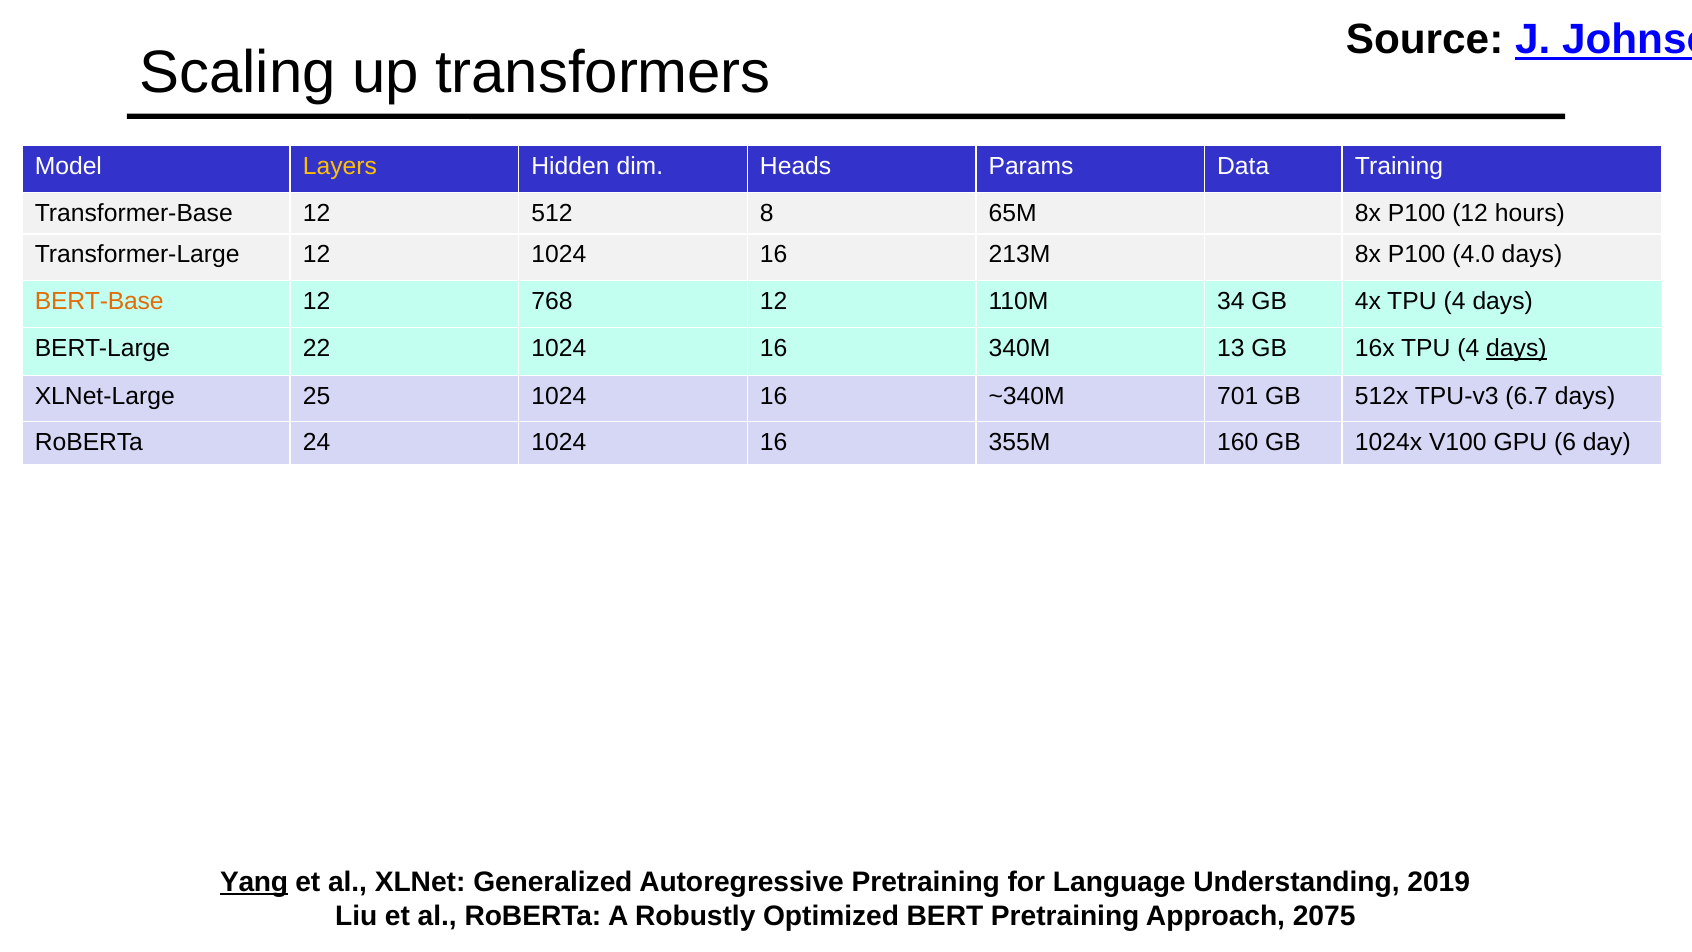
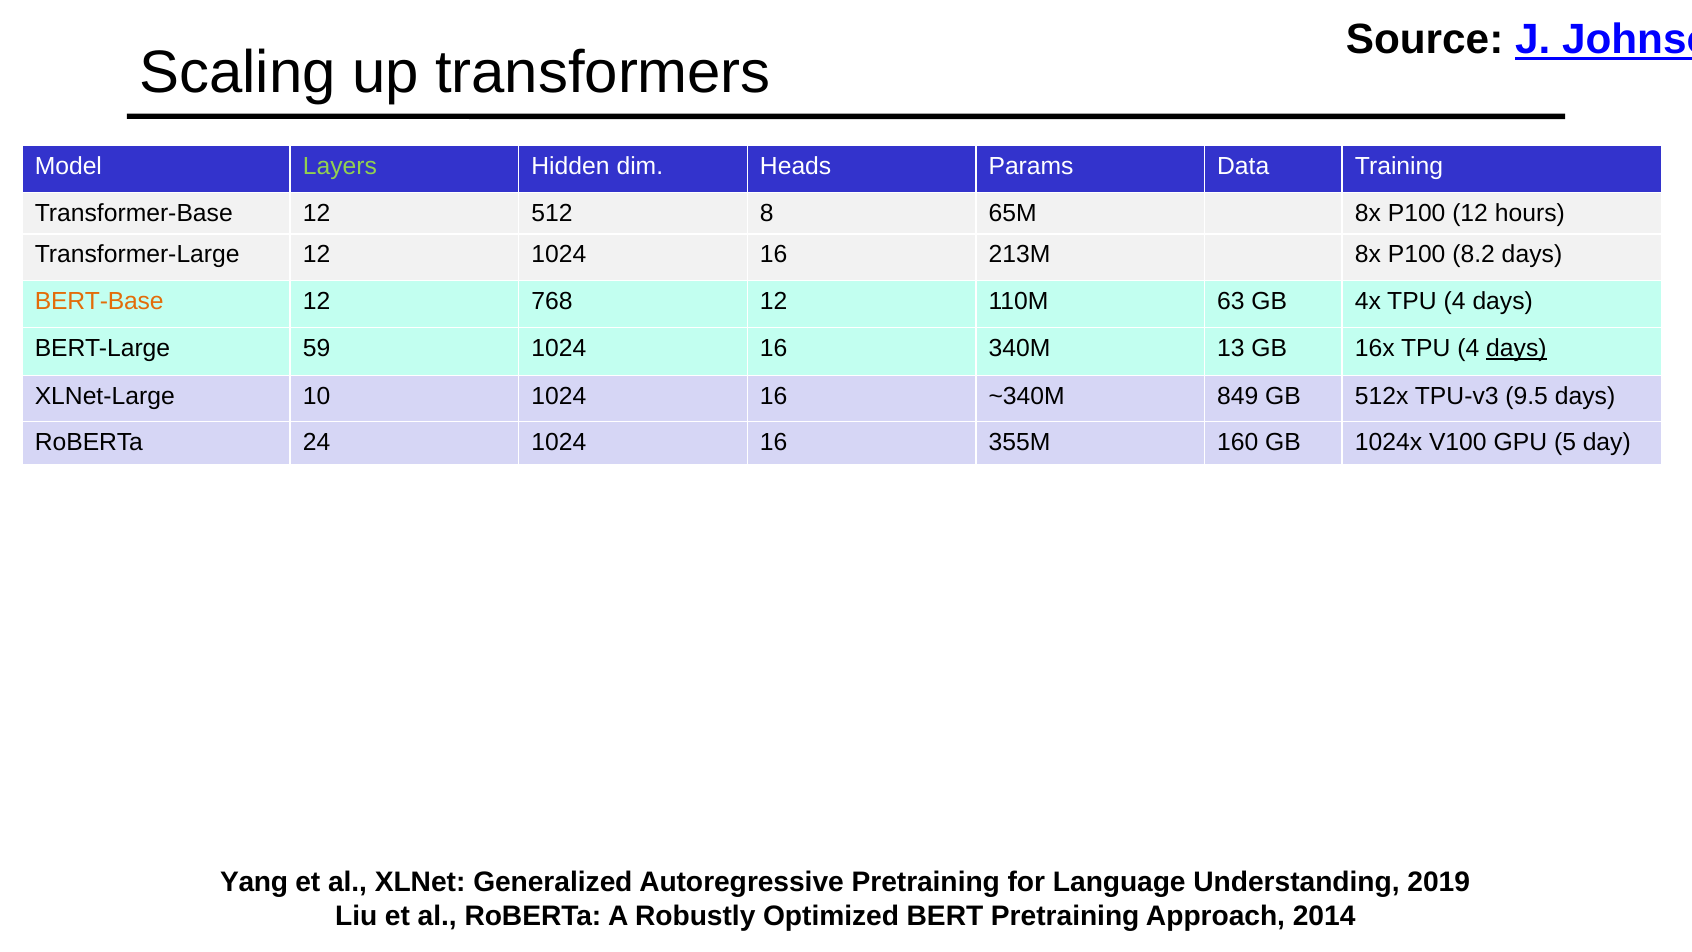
Layers colour: yellow -> light green (340, 166)
4.0: 4.0 -> 8.2 (1474, 255)
34: 34 -> 63 (1231, 301)
22: 22 -> 59 (317, 348)
25: 25 -> 10 (317, 396)
701: 701 -> 849 (1238, 396)
6.7: 6.7 -> 9.5 (1527, 396)
6: 6 -> 5 (1565, 442)
Yang underline: present -> none (254, 882)
2075: 2075 -> 2014 (1324, 915)
